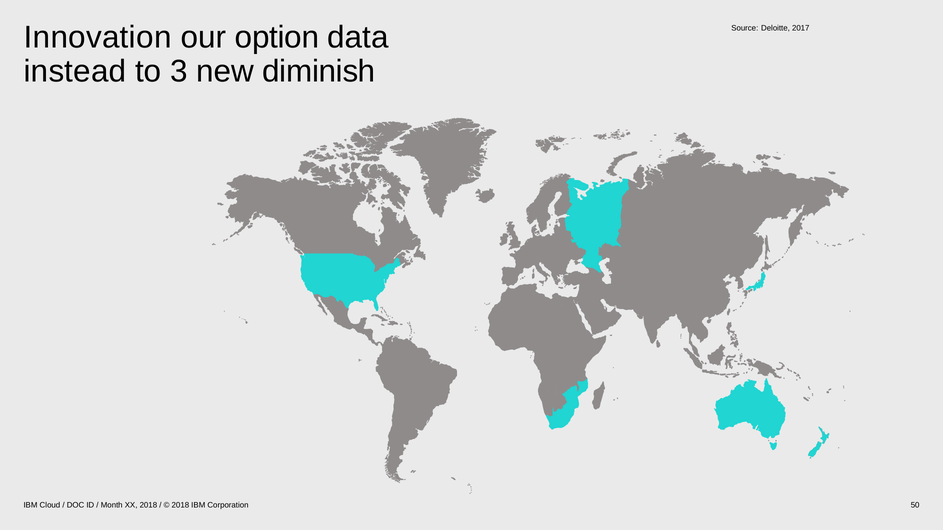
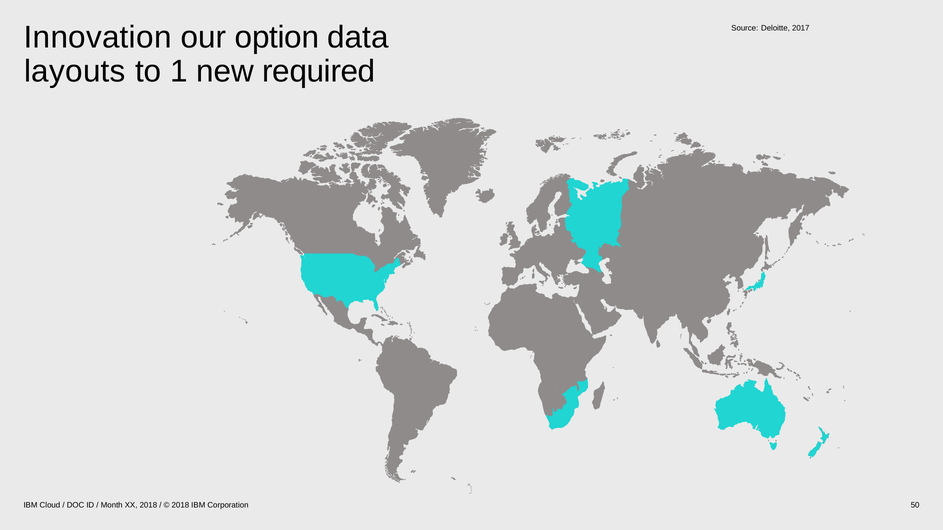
instead: instead -> layouts (75, 71)
3: 3 -> 1 (179, 71)
diminish: diminish -> required (319, 71)
